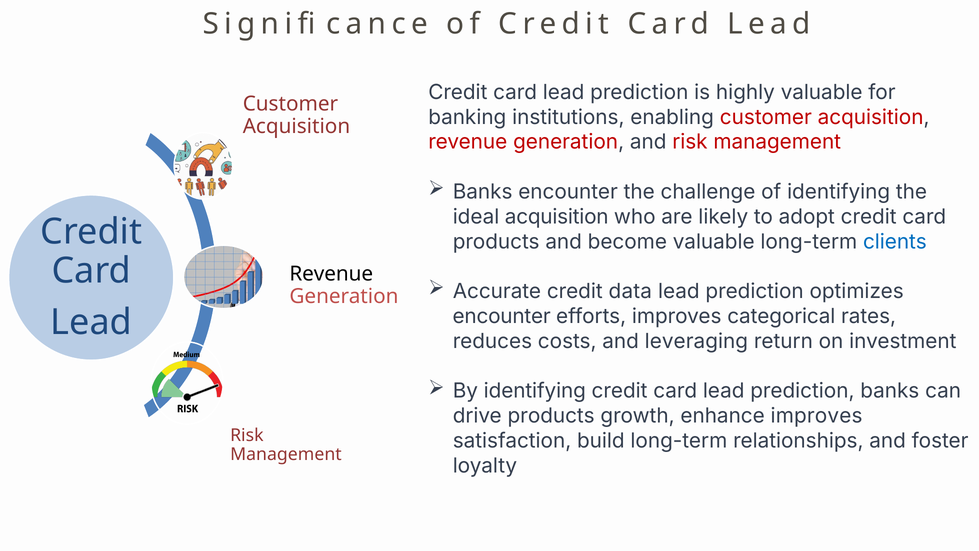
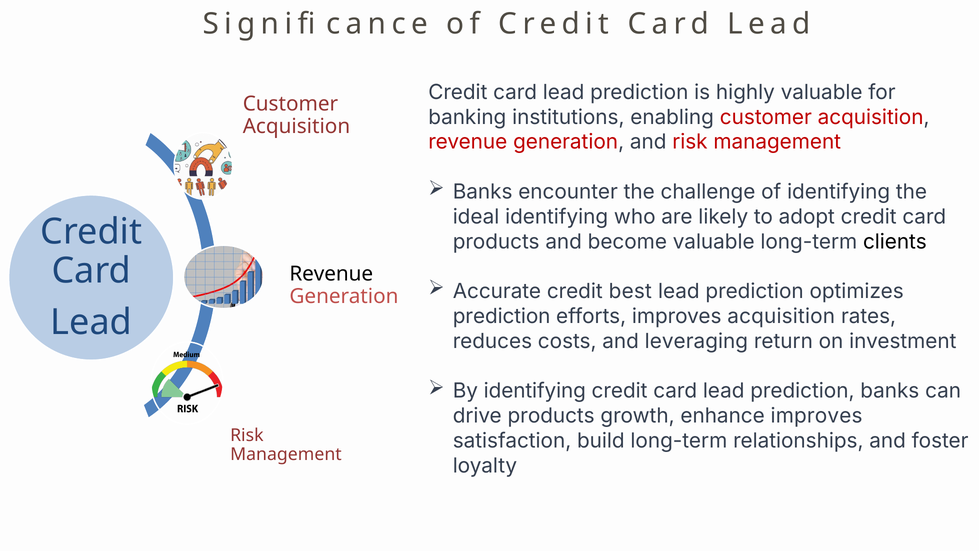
ideal acquisition: acquisition -> identifying (557, 217)
clients colour: blue -> black (895, 242)
data: data -> best (630, 291)
encounter: encounter -> prediction (502, 316)
improves categorical: categorical -> acquisition (781, 316)
